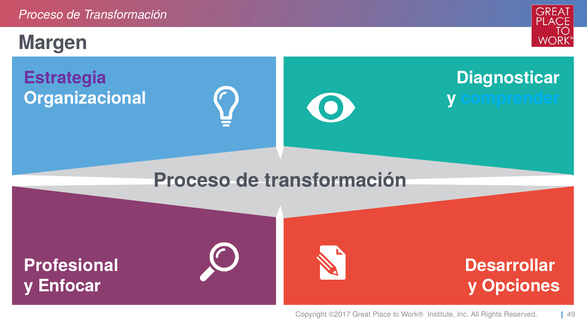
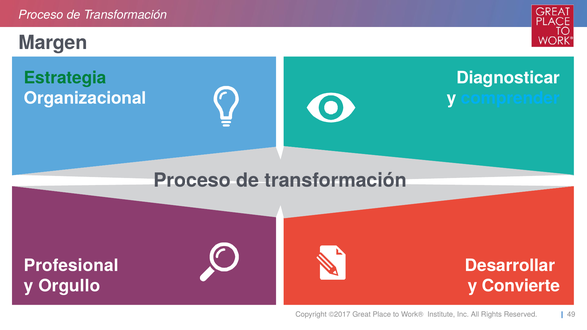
Estrategia colour: purple -> green (65, 78)
Enfocar: Enfocar -> Orgullo (69, 286)
Opciones: Opciones -> Convierte (521, 286)
